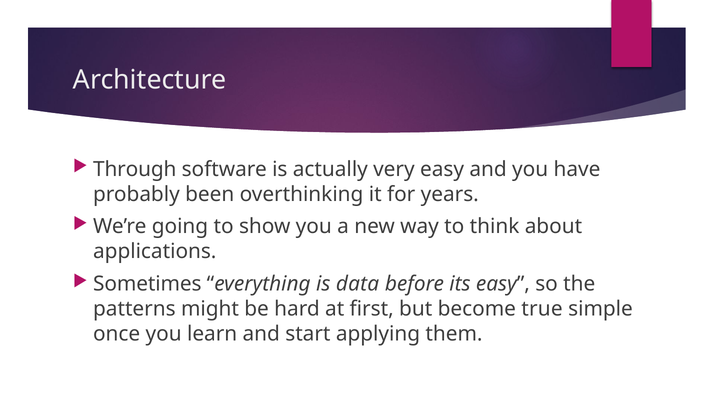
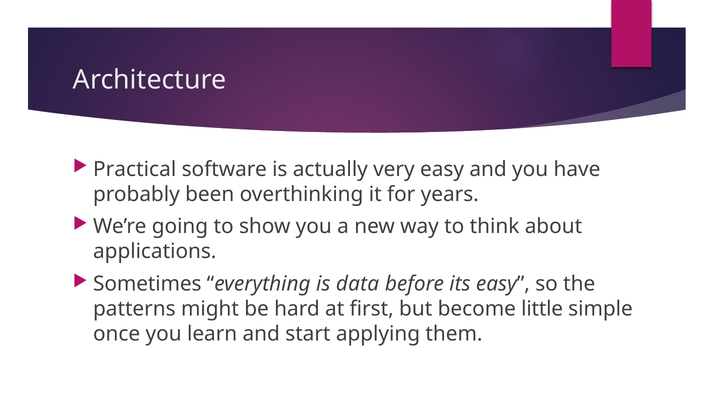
Through: Through -> Practical (135, 169)
true: true -> little (542, 309)
